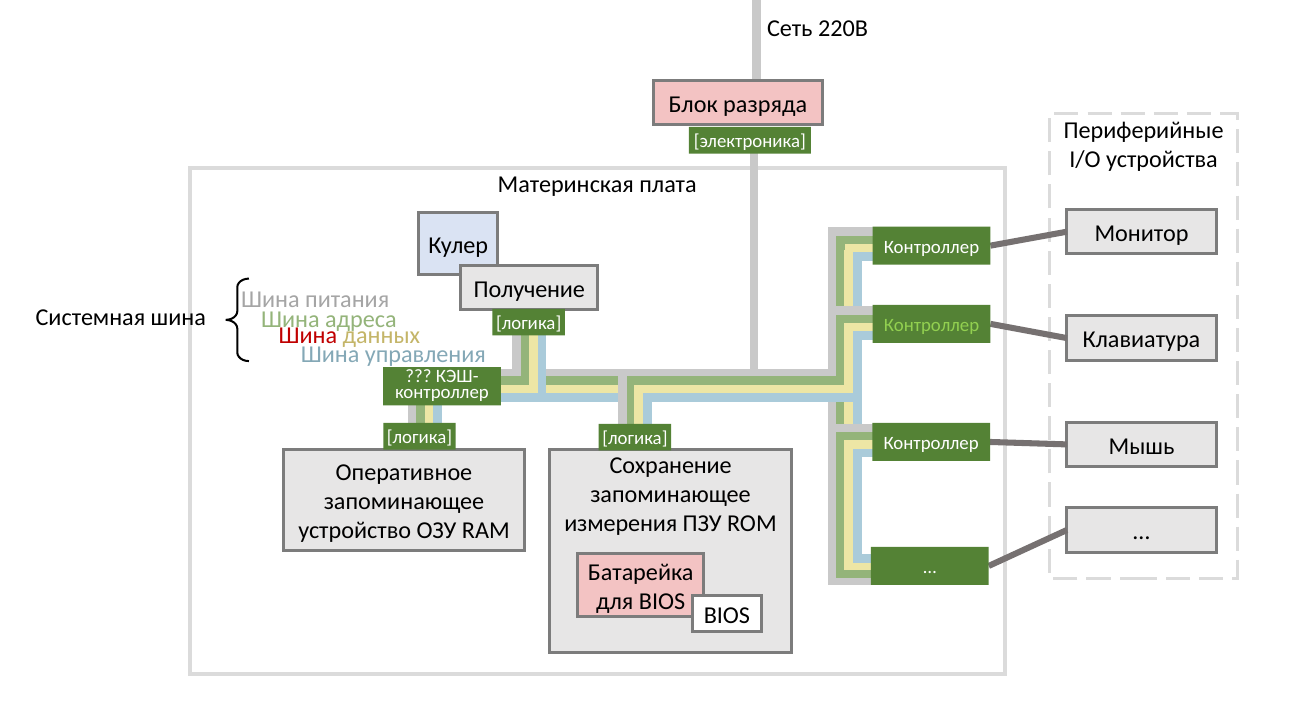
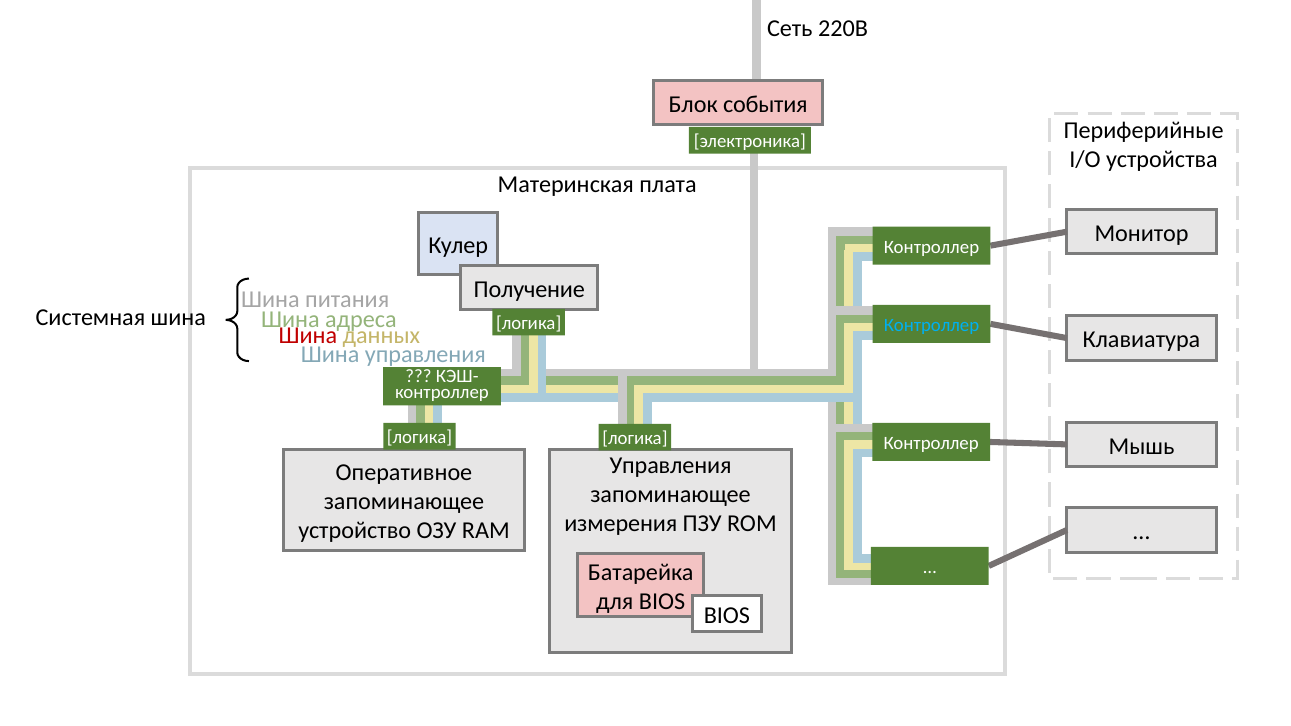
разряда: разряда -> события (765, 104)
Контроллер colour: light green -> light blue (932, 325)
Сохранение: Сохранение -> Управления (671, 466)
